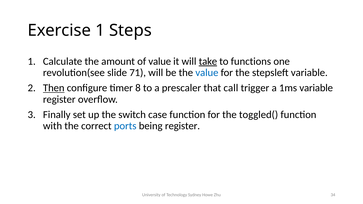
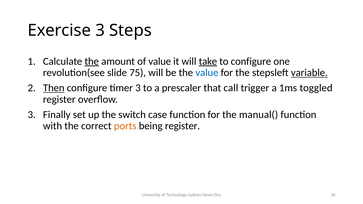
Exercise 1: 1 -> 3 (100, 30)
the underline: none -> present (92, 61)
to functions: functions -> configure (251, 61)
71: 71 -> 75 (138, 73)
variable underline: none -> present (309, 73)
timer 8: 8 -> 3 (138, 88)
1ms variable: variable -> toggled (316, 88)
toggled(: toggled( -> manual( (259, 115)
ports colour: blue -> orange (125, 126)
